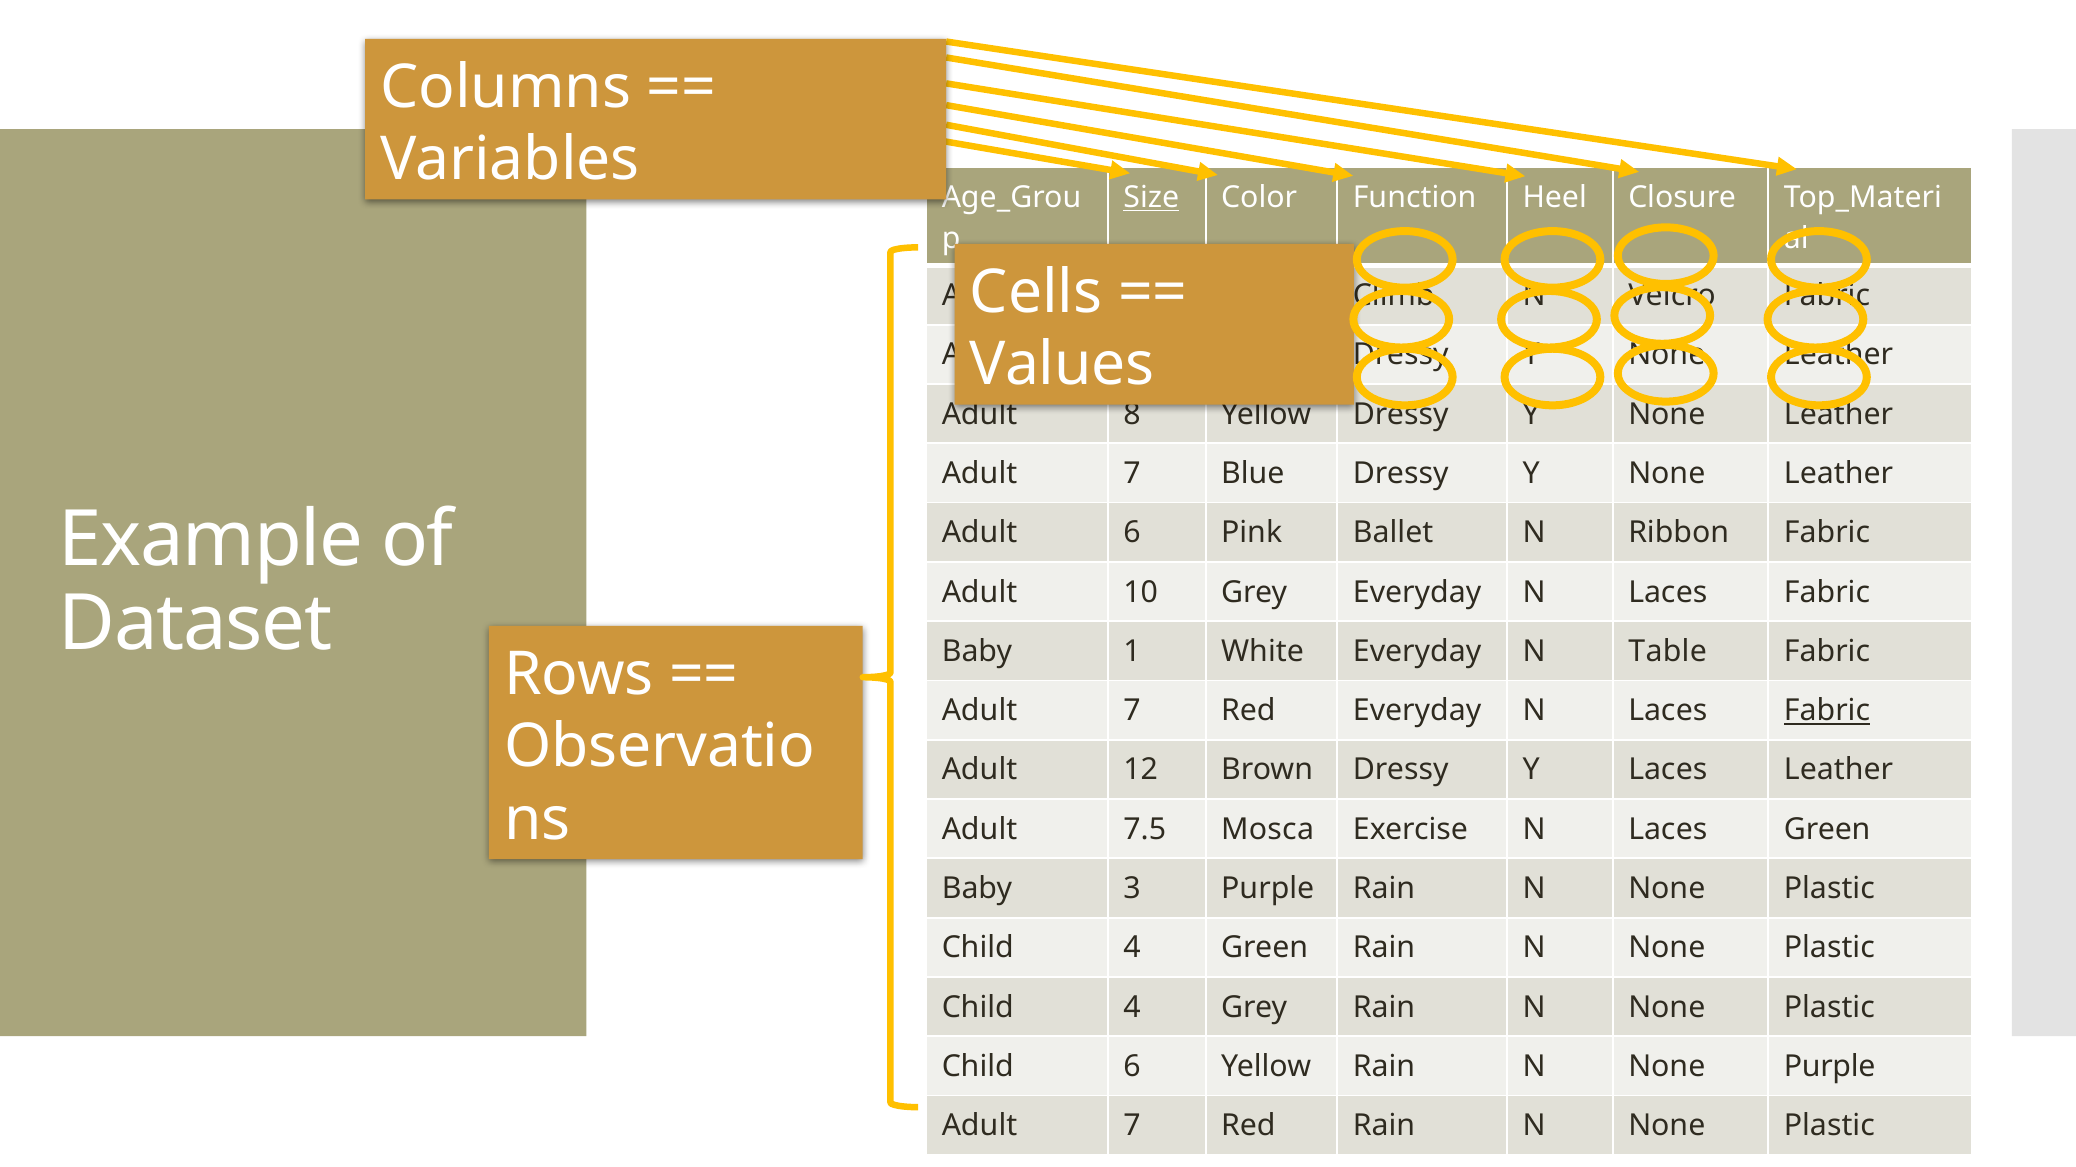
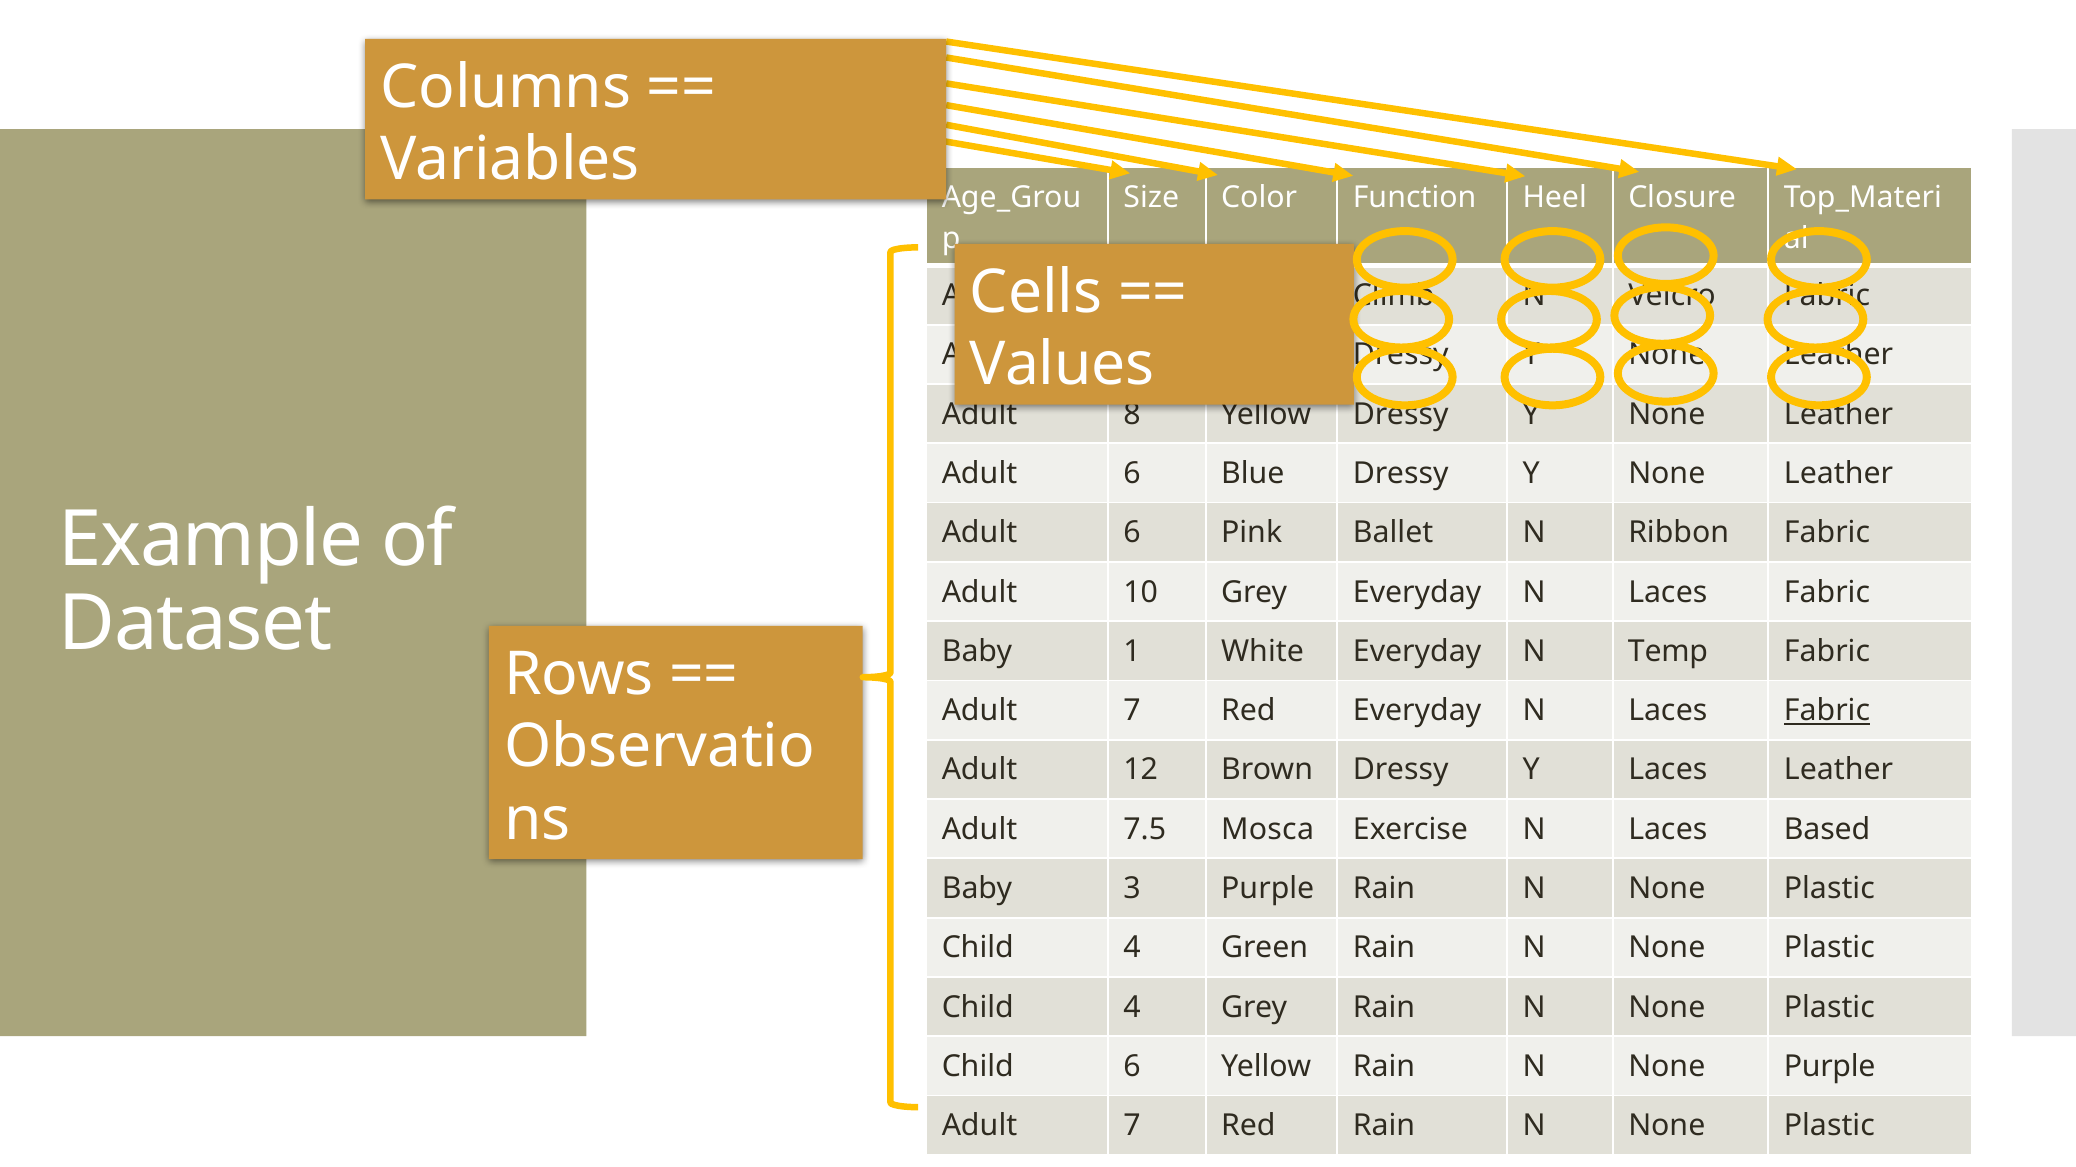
Size underline: present -> none (1151, 198)
7: 7 -> 6 (1132, 474)
Table: Table -> Temp (1668, 652)
Laces Green: Green -> Based (1827, 830)
